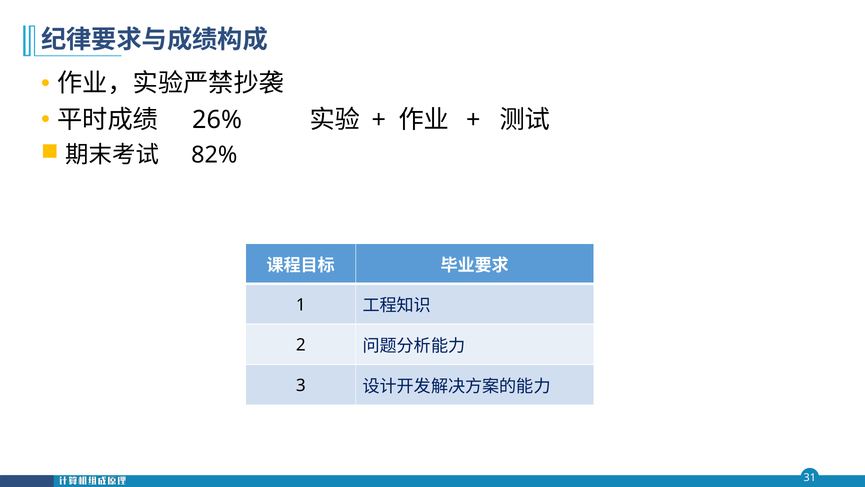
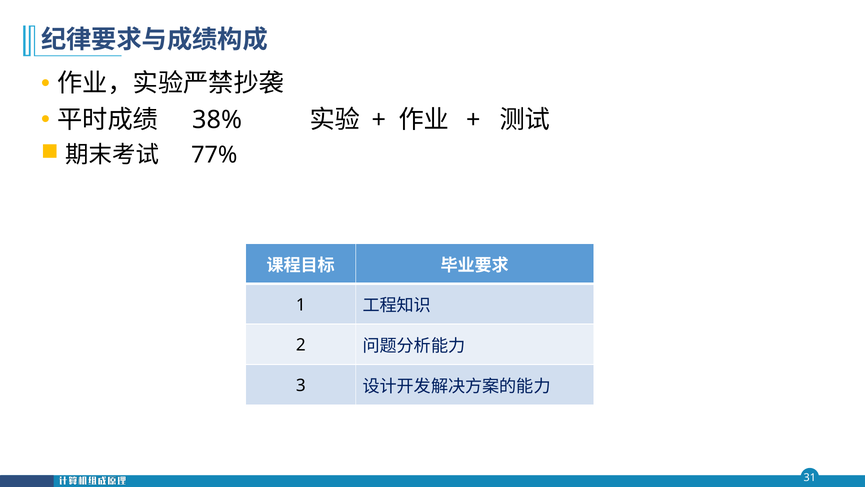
26%: 26% -> 38% (217, 120)
82%: 82% -> 77% (214, 155)
